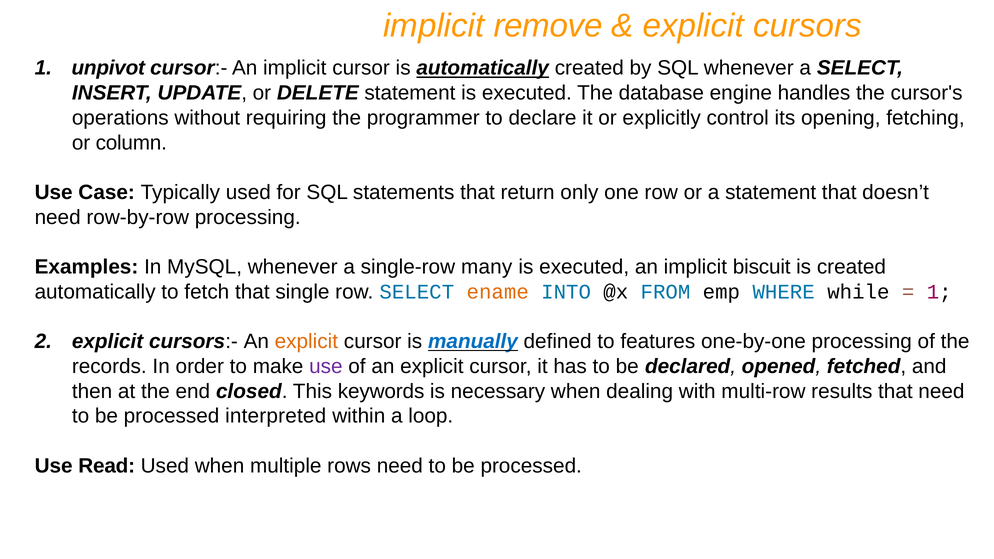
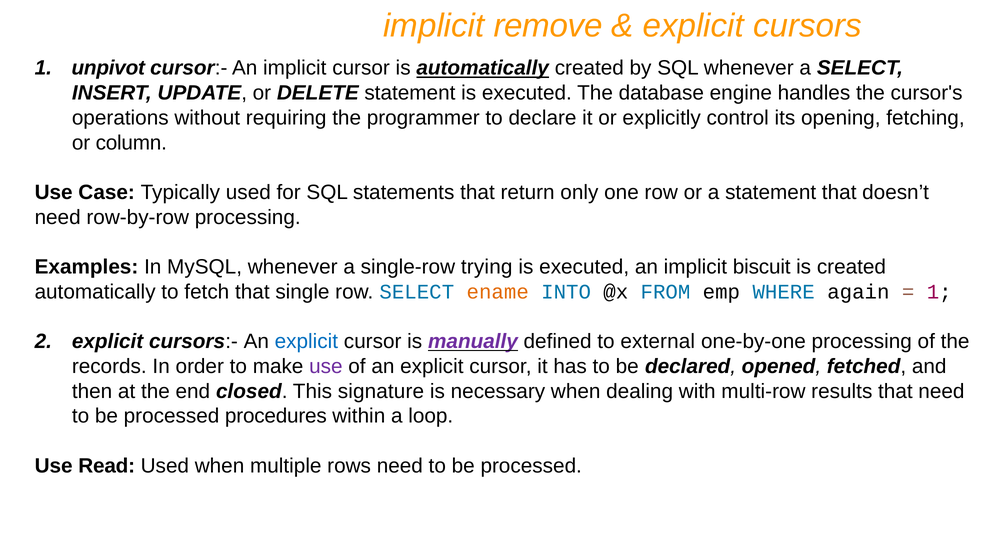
many: many -> trying (487, 267)
while: while -> again (858, 292)
explicit colour: orange -> blue (306, 342)
manually colour: blue -> purple (473, 342)
features: features -> external (658, 342)
keywords: keywords -> signature (381, 391)
interpreted: interpreted -> procedures (276, 416)
